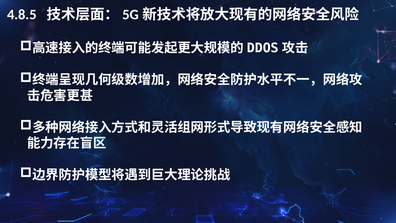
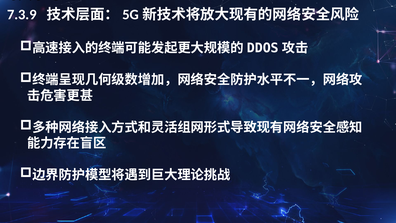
4.8.5: 4.8.5 -> 7.3.9 (22, 14)
